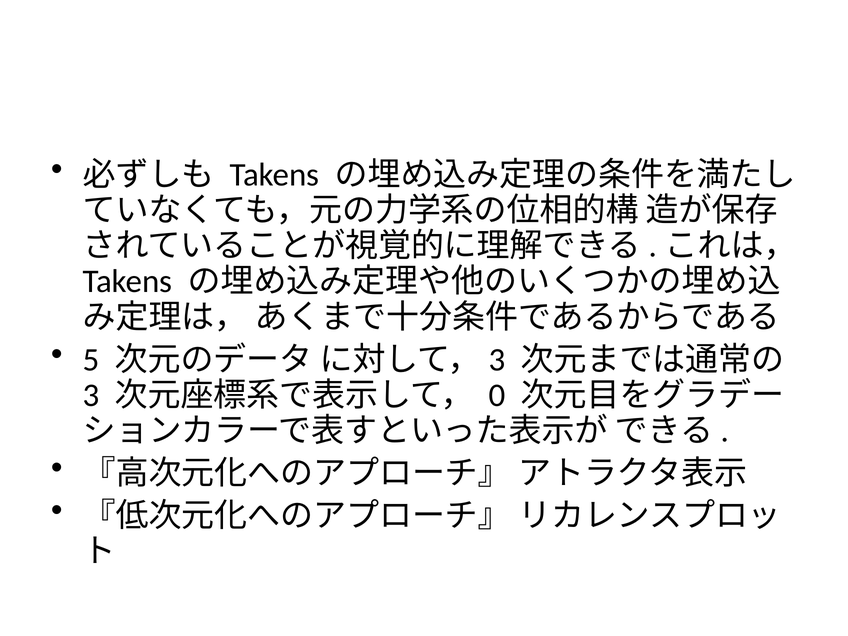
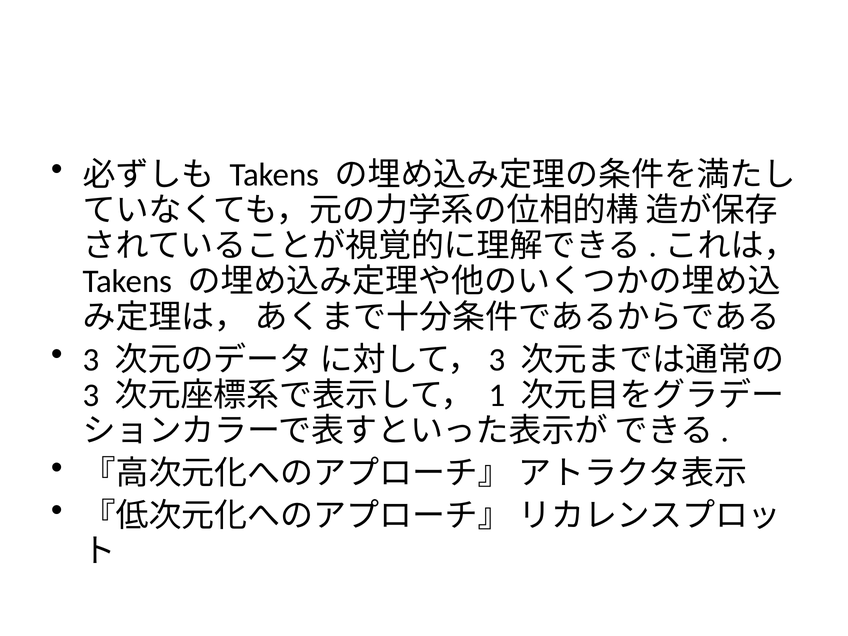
5: 5 -> 3 (91, 360)
0: 0 -> 1 (497, 395)
